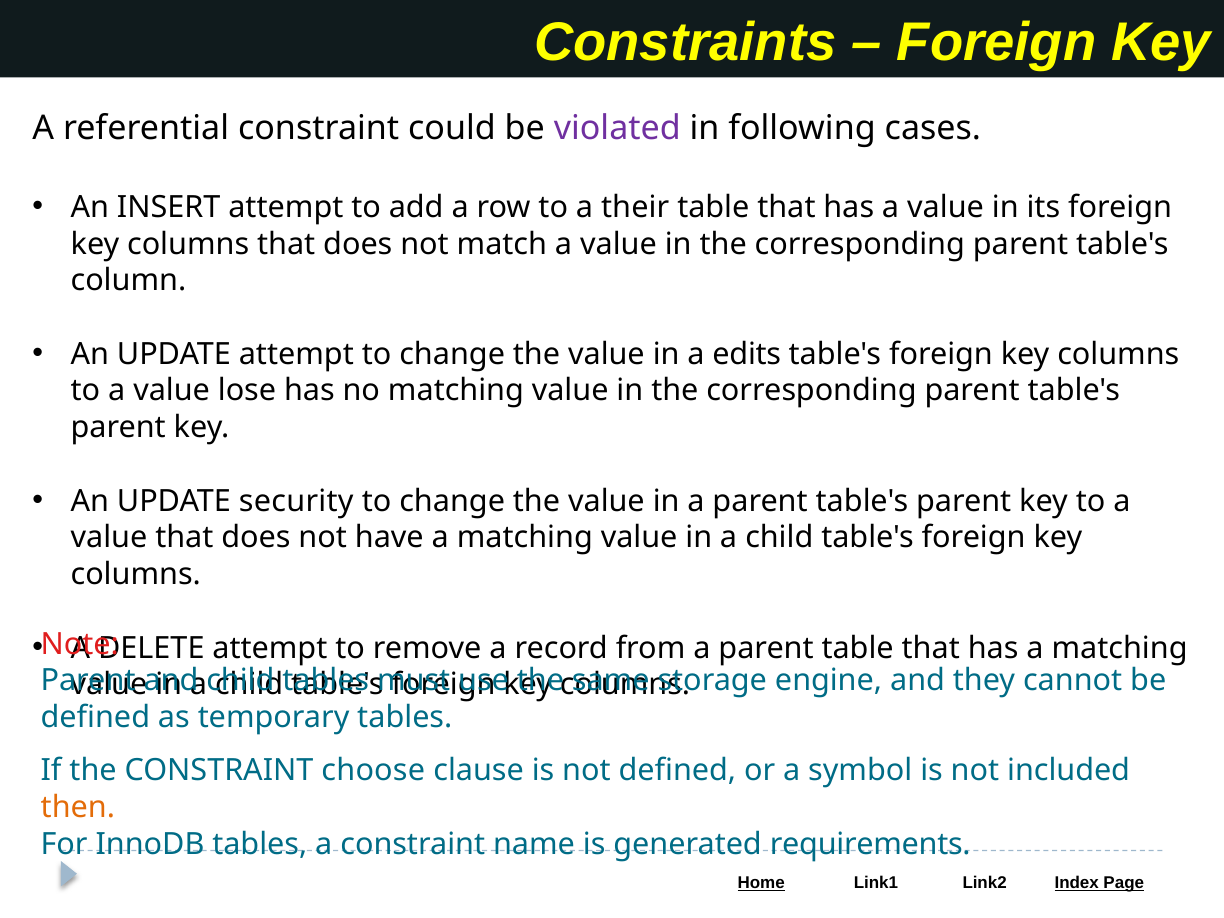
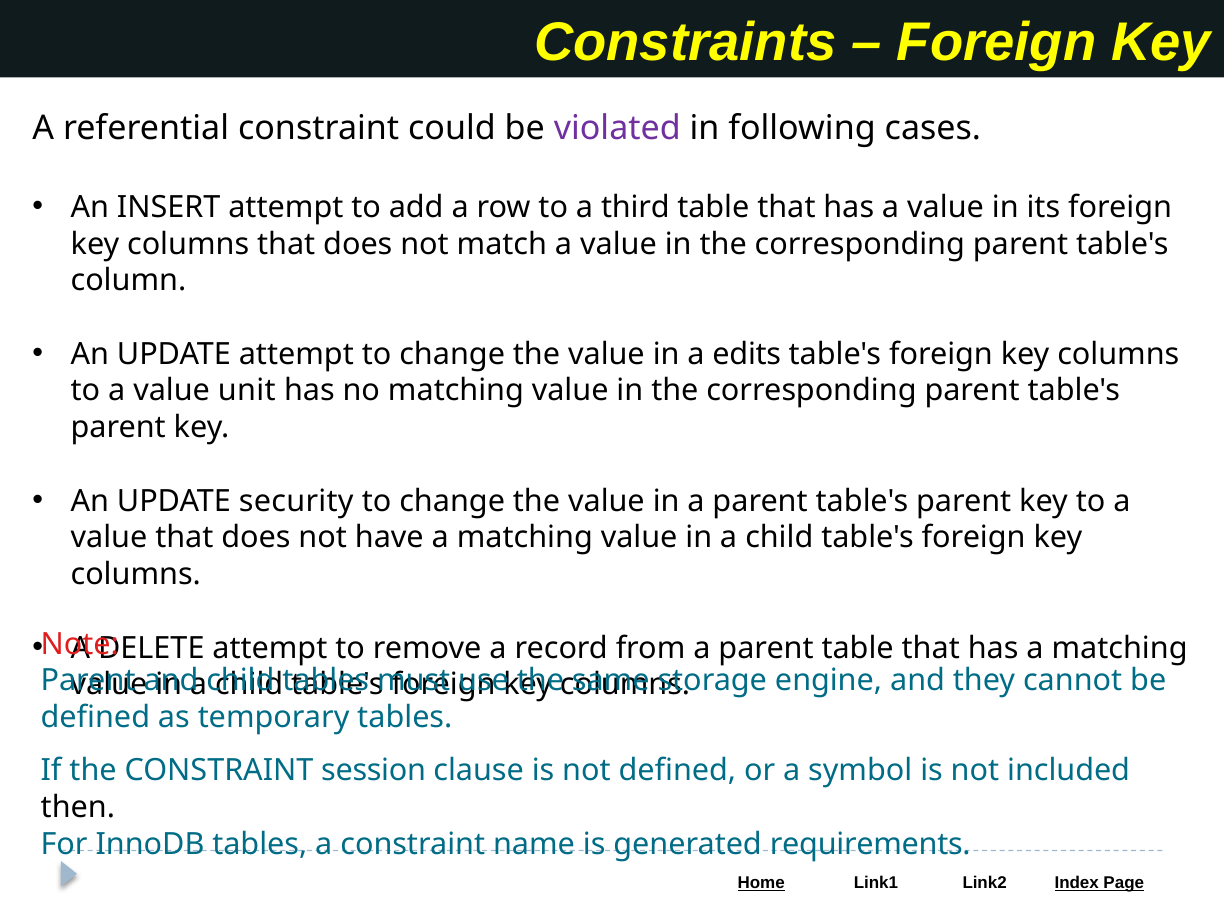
their: their -> third (635, 207)
lose: lose -> unit (247, 391)
choose: choose -> session (374, 771)
then colour: orange -> black (78, 807)
